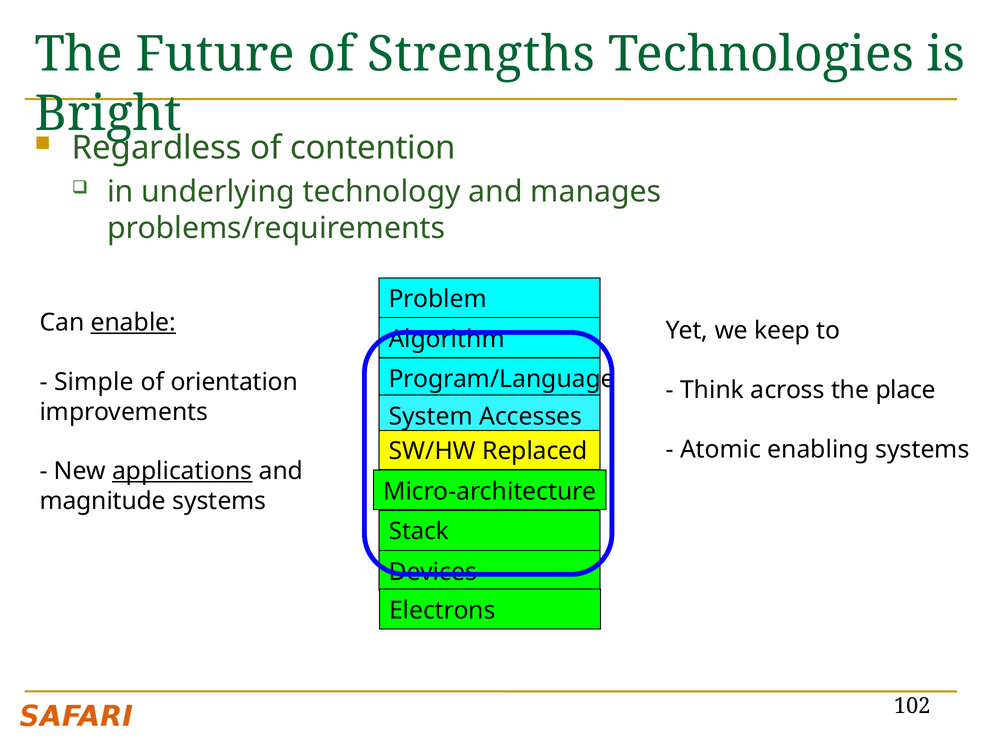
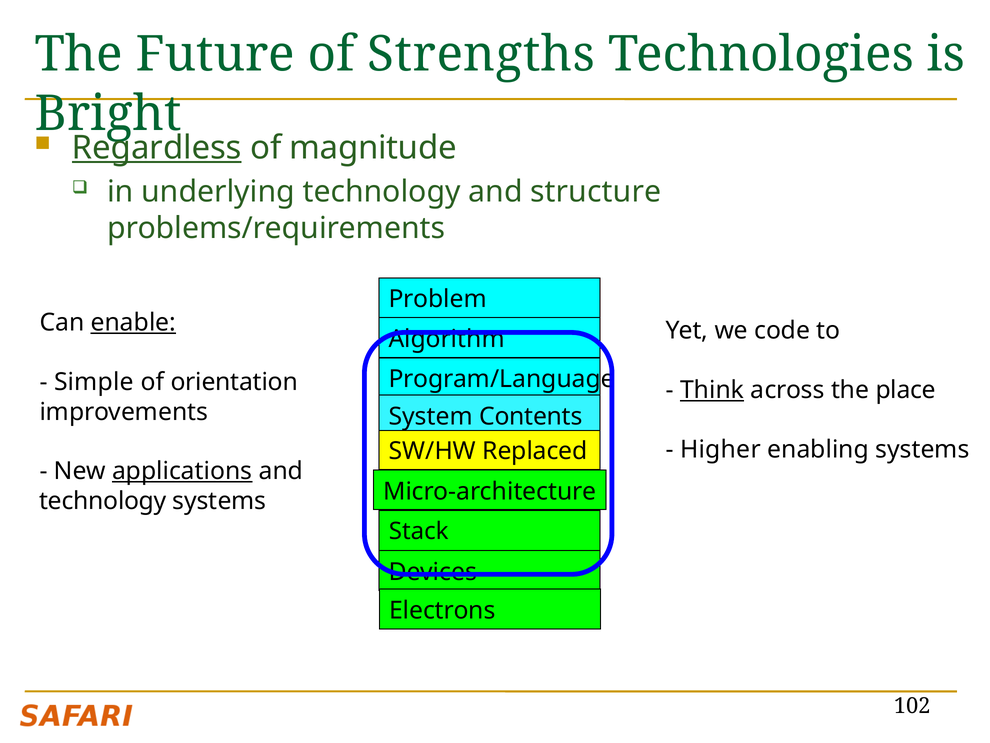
Regardless underline: none -> present (157, 148)
contention: contention -> magnitude (373, 148)
manages: manages -> structure (596, 192)
keep: keep -> code (782, 330)
Think underline: none -> present (712, 390)
Accesses: Accesses -> Contents (531, 416)
Atomic: Atomic -> Higher (721, 449)
magnitude: magnitude -> technology (103, 501)
